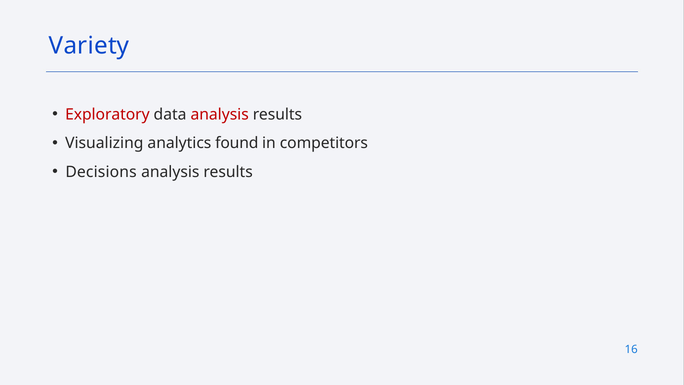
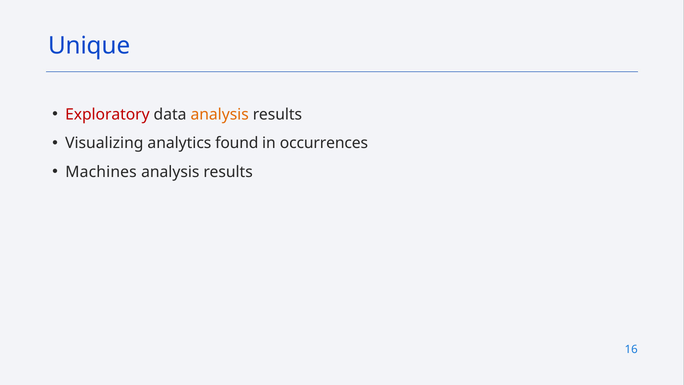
Variety: Variety -> Unique (89, 46)
analysis colour: red -> orange (220, 114)
competitors: competitors -> occurrences (324, 143)
Decisions: Decisions -> Machines (101, 172)
